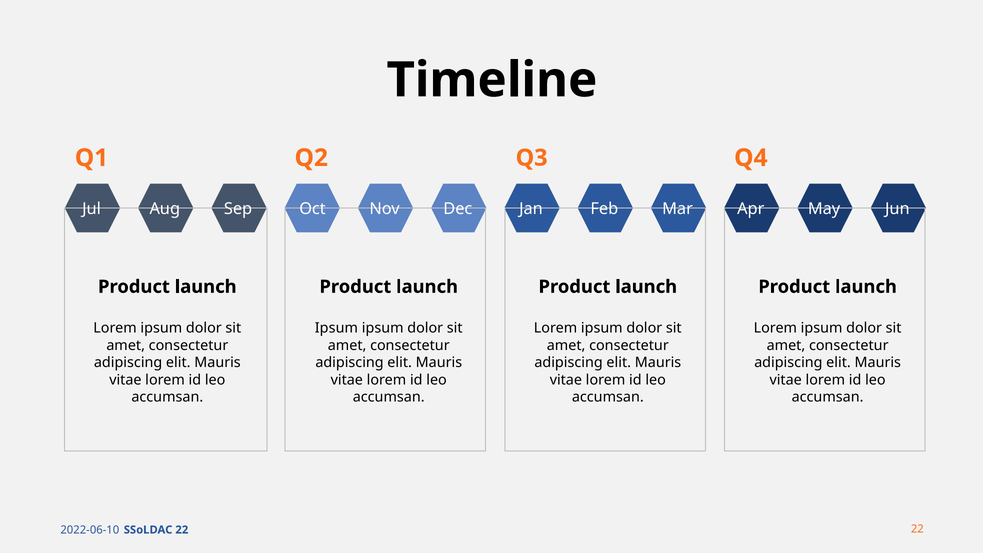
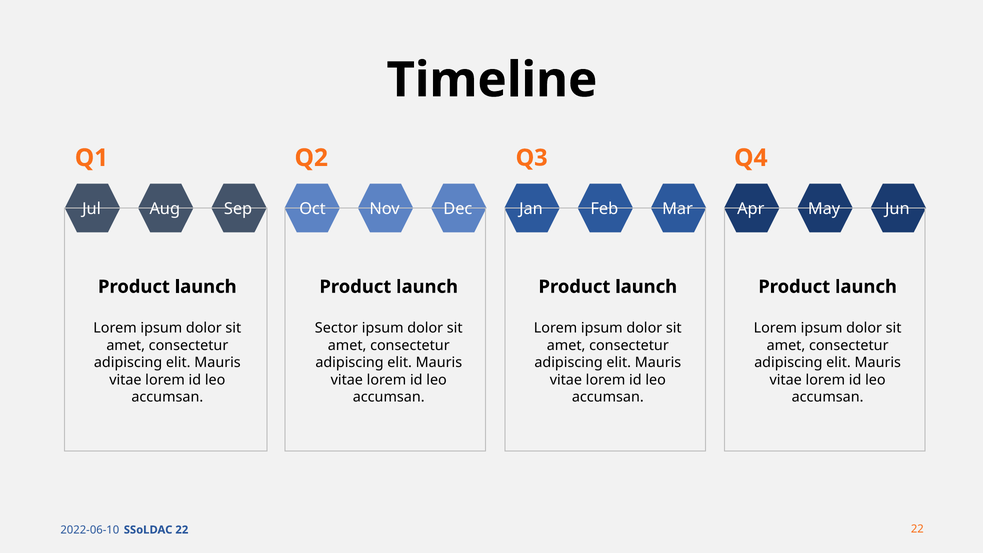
Ipsum: Ipsum -> Sector (336, 328)
